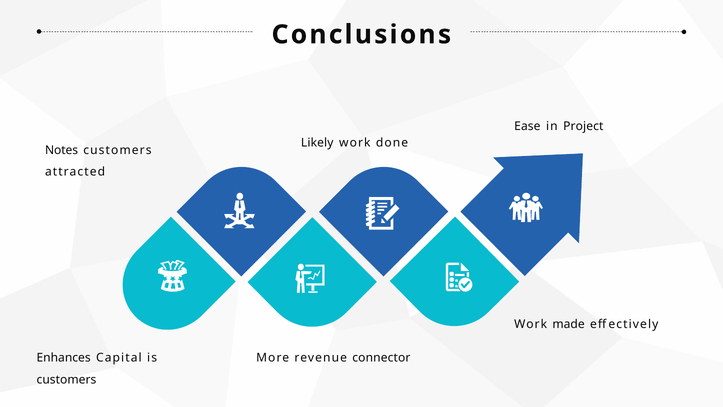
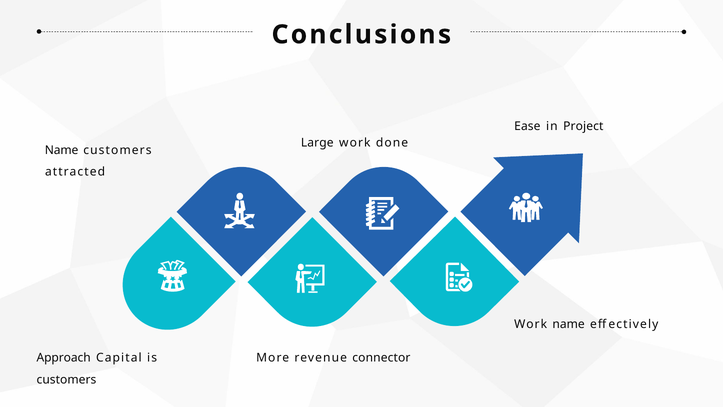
Likely: Likely -> Large (317, 143)
Notes: Notes -> Name (62, 150)
Work made: made -> name (569, 324)
Enhances: Enhances -> Approach (64, 358)
